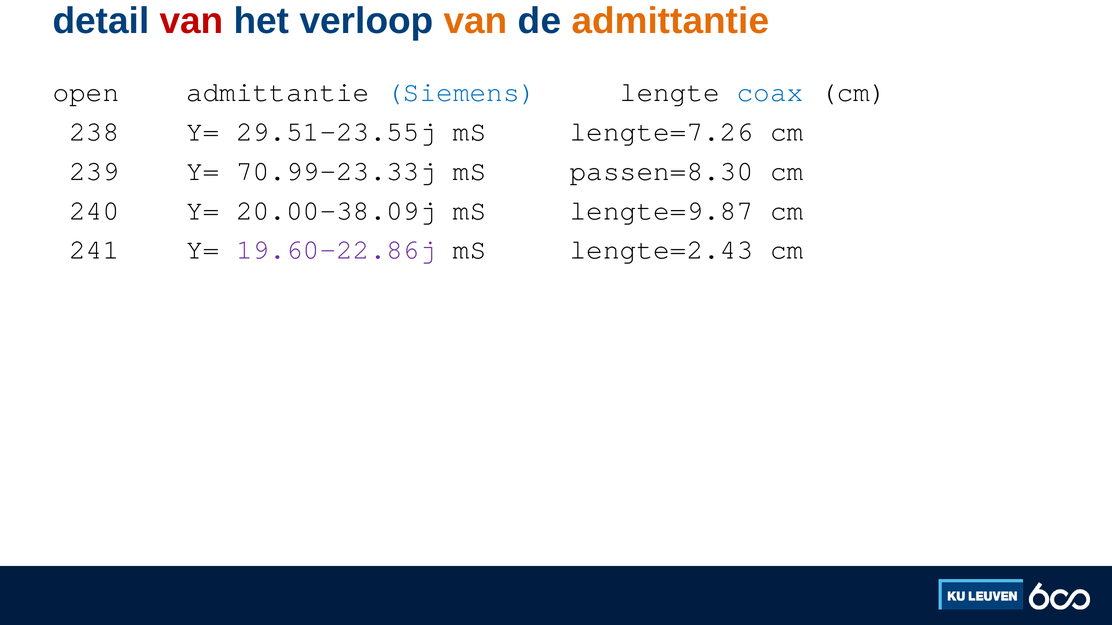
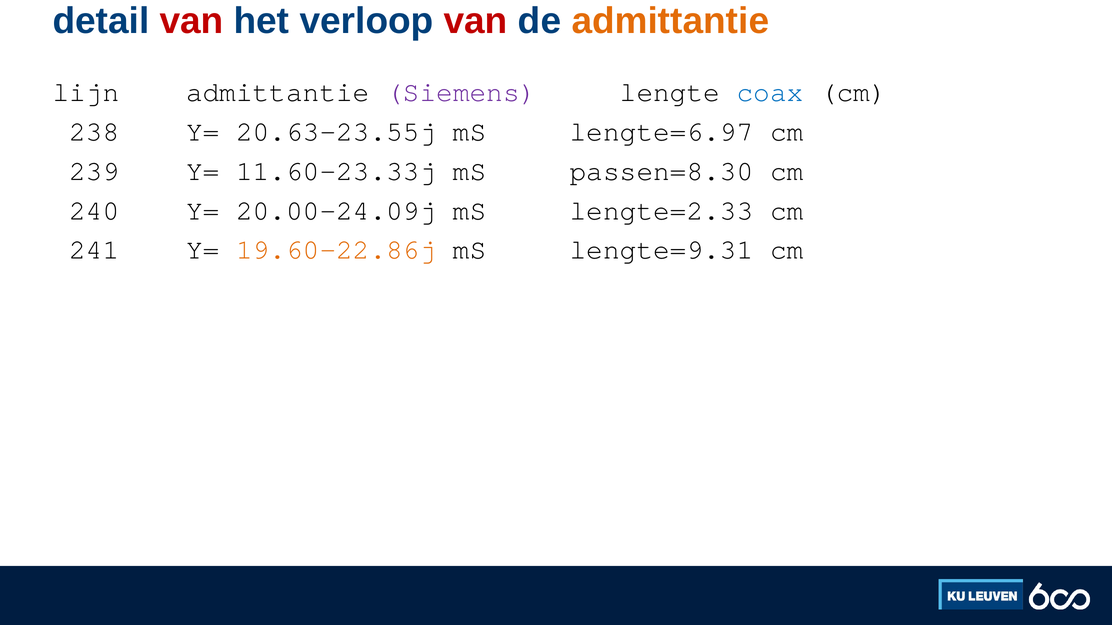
van colour: orange -> red (476, 21)
open: open -> lijn (86, 92)
Siemens colour: blue -> purple (461, 92)
29.51-23.55j: 29.51-23.55j -> 20.63-23.55j (336, 132)
lengte=7.26: lengte=7.26 -> lengte=6.97 (662, 132)
70.99-23.33j: 70.99-23.33j -> 11.60-23.33j (336, 171)
20.00-38.09j: 20.00-38.09j -> 20.00-24.09j (336, 211)
lengte=9.87: lengte=9.87 -> lengte=2.33 (662, 211)
19.60-22.86j colour: purple -> orange (336, 250)
lengte=2.43: lengte=2.43 -> lengte=9.31 (662, 250)
